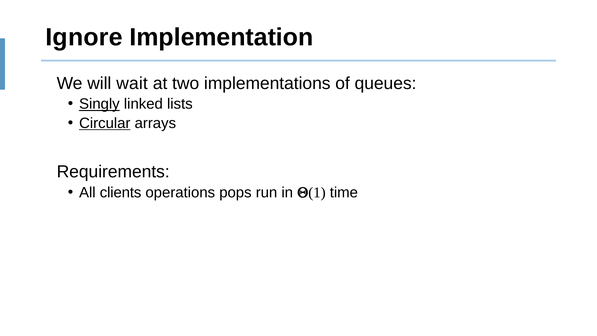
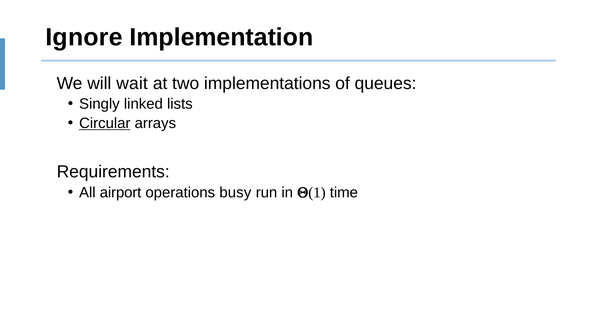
Singly underline: present -> none (99, 104)
clients: clients -> airport (121, 192)
pops: pops -> busy (235, 192)
